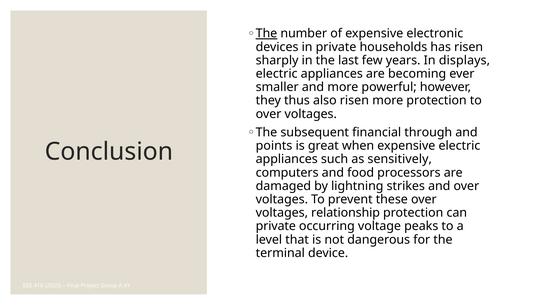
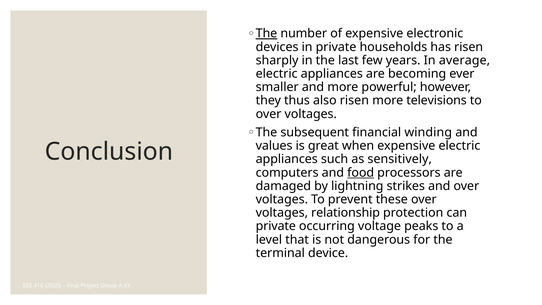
displays: displays -> average (464, 60)
more protection: protection -> televisions (437, 100)
through: through -> winding (428, 132)
points: points -> values (274, 146)
food underline: none -> present (361, 173)
